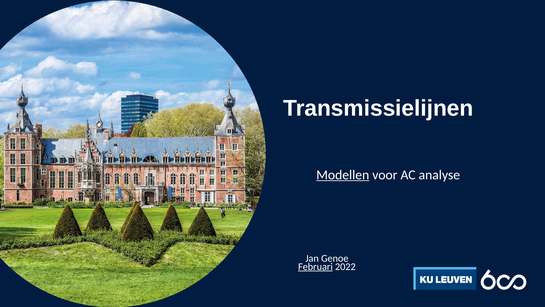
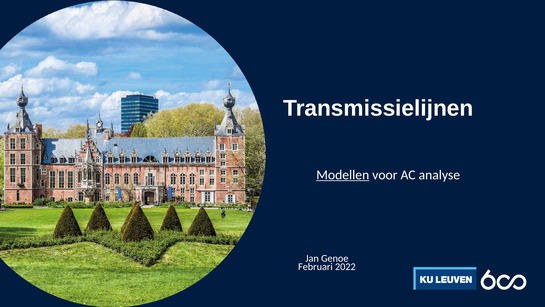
Februari underline: present -> none (315, 266)
